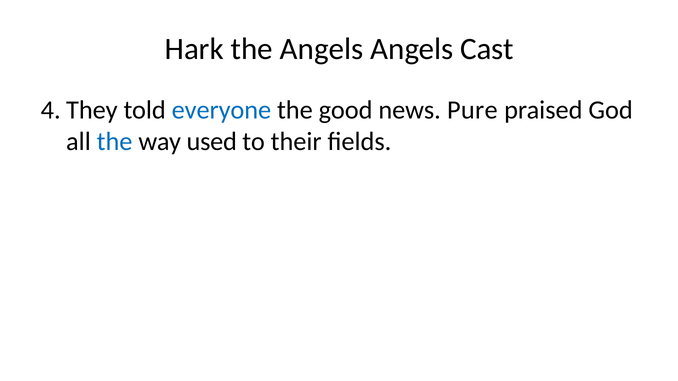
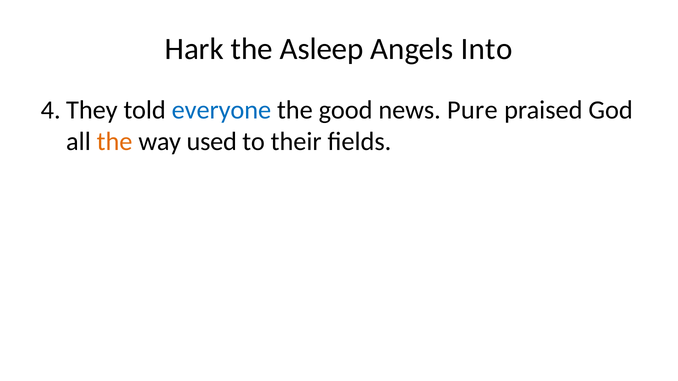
the Angels: Angels -> Asleep (322, 49)
Cast: Cast -> Into (487, 49)
the colour: blue -> orange (115, 142)
